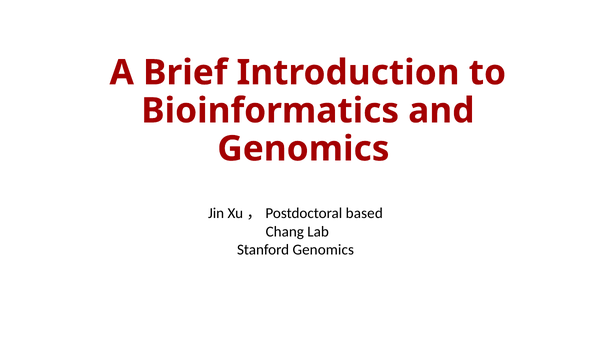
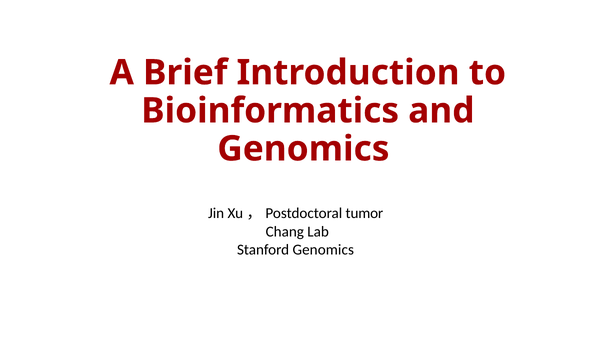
based: based -> tumor (364, 213)
